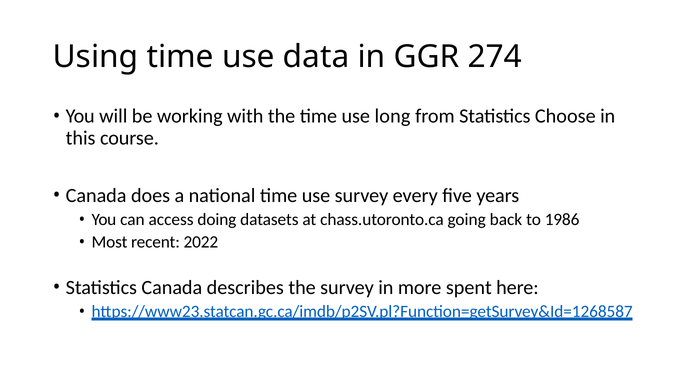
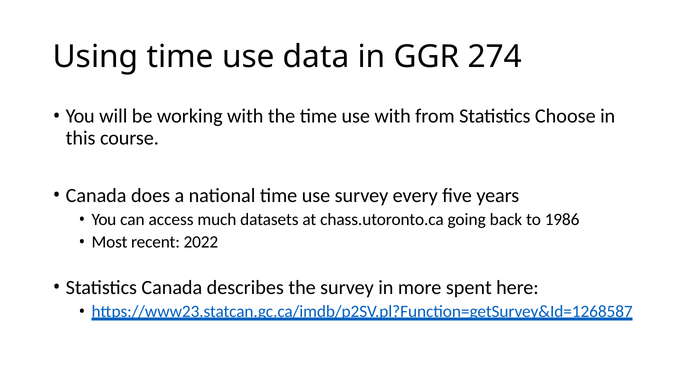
use long: long -> with (393, 116)
doing: doing -> much (217, 220)
